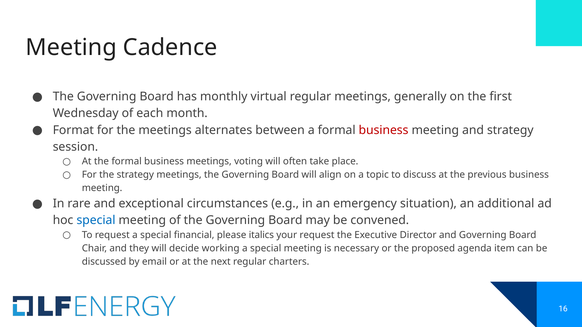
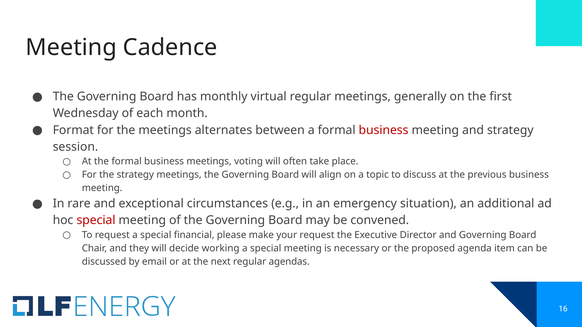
special colour: blue -> red (96, 221)
italics: italics -> make (261, 235)
charters: charters -> agendas (289, 262)
